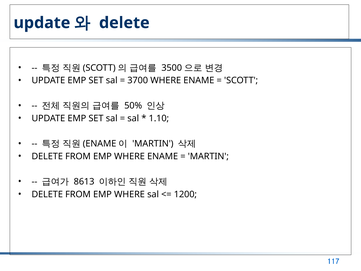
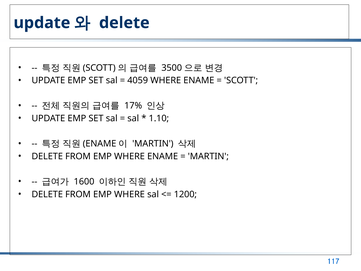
3700: 3700 -> 4059 (138, 80)
50%: 50% -> 17% (133, 106)
8613: 8613 -> 1600 (84, 181)
